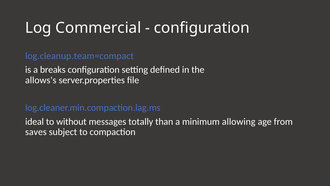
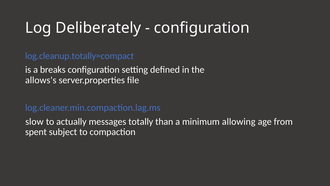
Commercial: Commercial -> Deliberately (98, 28)
log.cleanup.team=compact: log.cleanup.team=compact -> log.cleanup.totally=compact (80, 56)
ideal: ideal -> slow (34, 121)
without: without -> actually (71, 121)
saves: saves -> spent (36, 132)
